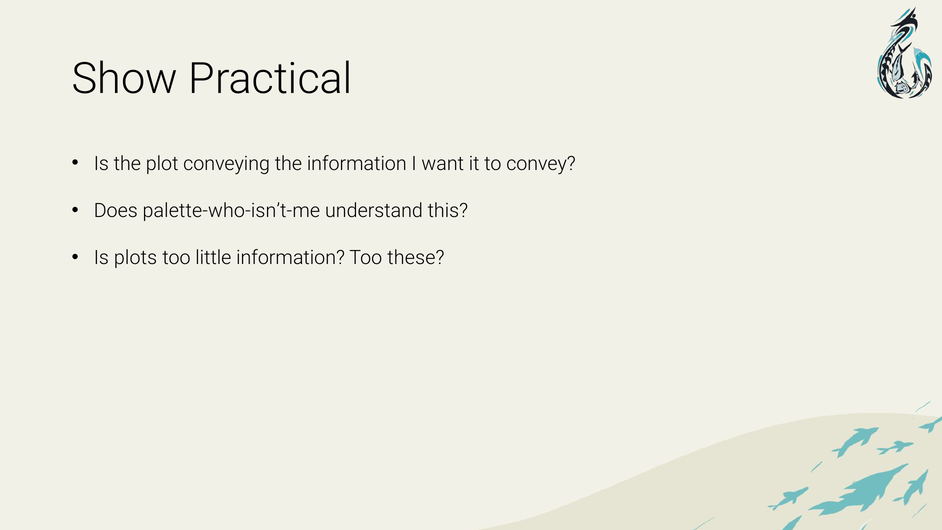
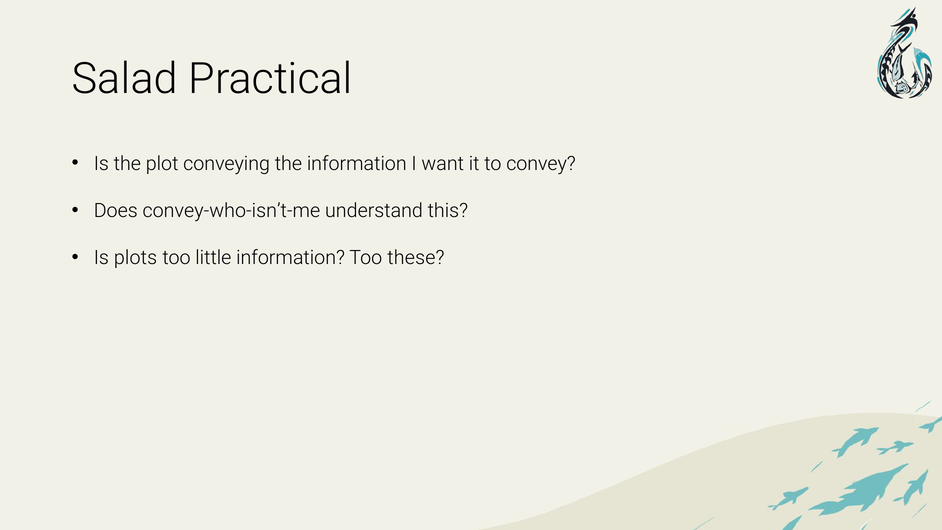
Show: Show -> Salad (125, 79)
palette-who-isn’t-me: palette-who-isn’t-me -> convey-who-isn’t-me (231, 211)
